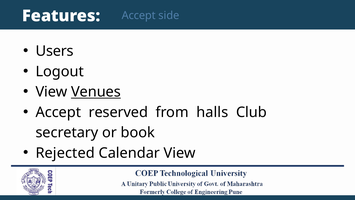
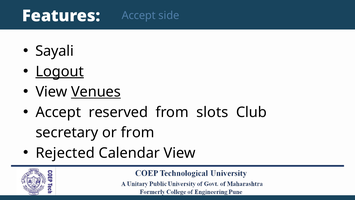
Users: Users -> Sayali (55, 51)
Logout underline: none -> present (60, 71)
halls: halls -> slots (212, 112)
or book: book -> from (138, 132)
